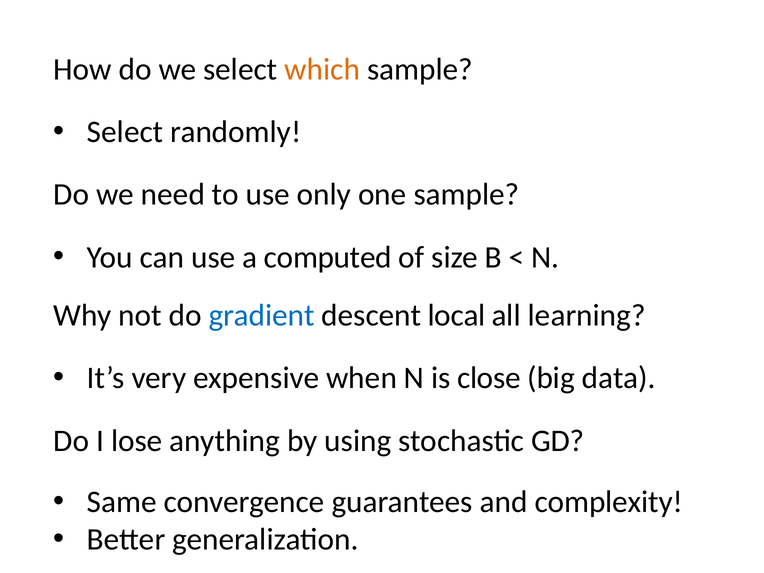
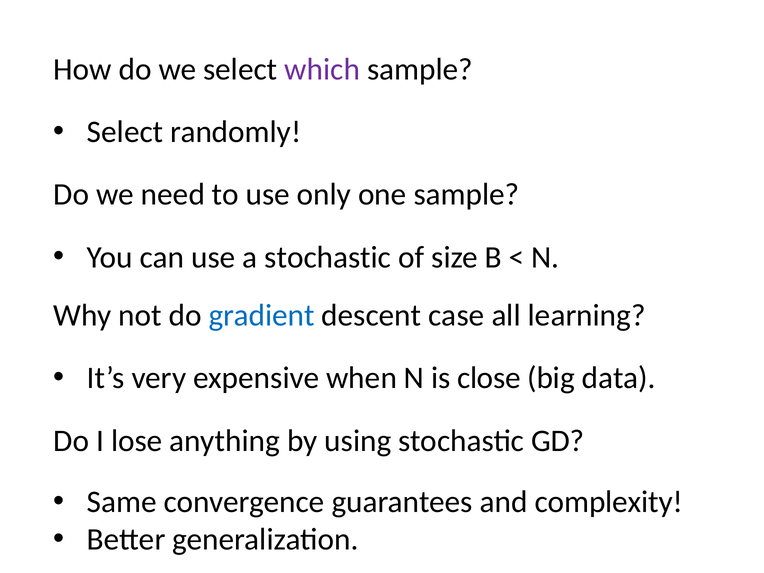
which colour: orange -> purple (322, 69)
a computed: computed -> stochastic (328, 257)
local: local -> case (456, 316)
